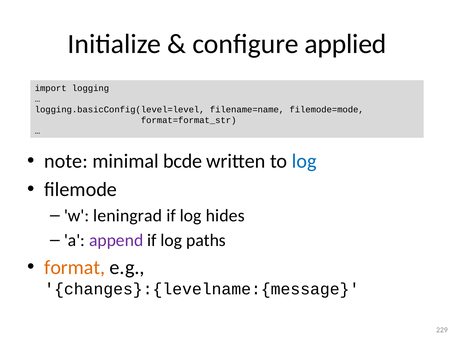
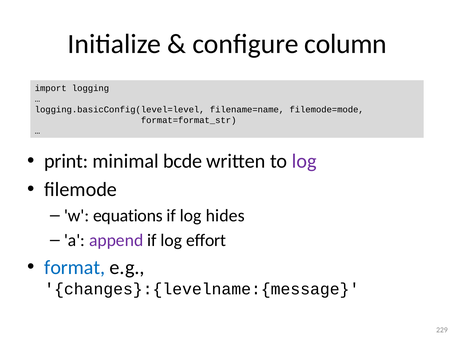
applied: applied -> column (346, 44)
note: note -> print (66, 161)
log colour: blue -> purple (304, 161)
leningrad: leningrad -> equations (128, 215)
paths: paths -> effort (206, 240)
format colour: orange -> blue (75, 267)
